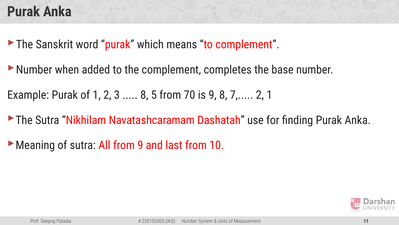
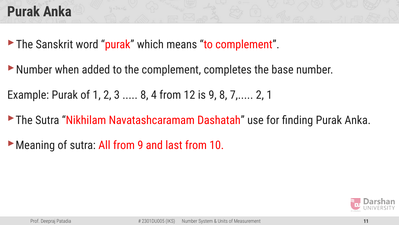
5: 5 -> 4 (154, 95)
70: 70 -> 12 (189, 95)
